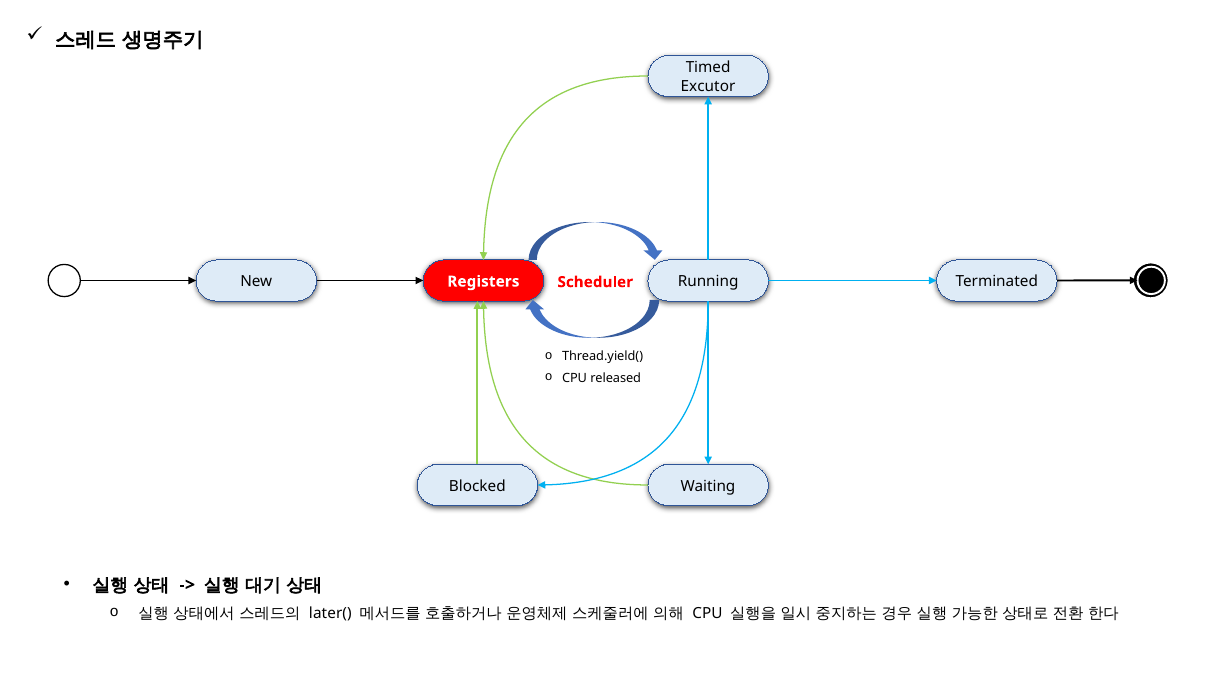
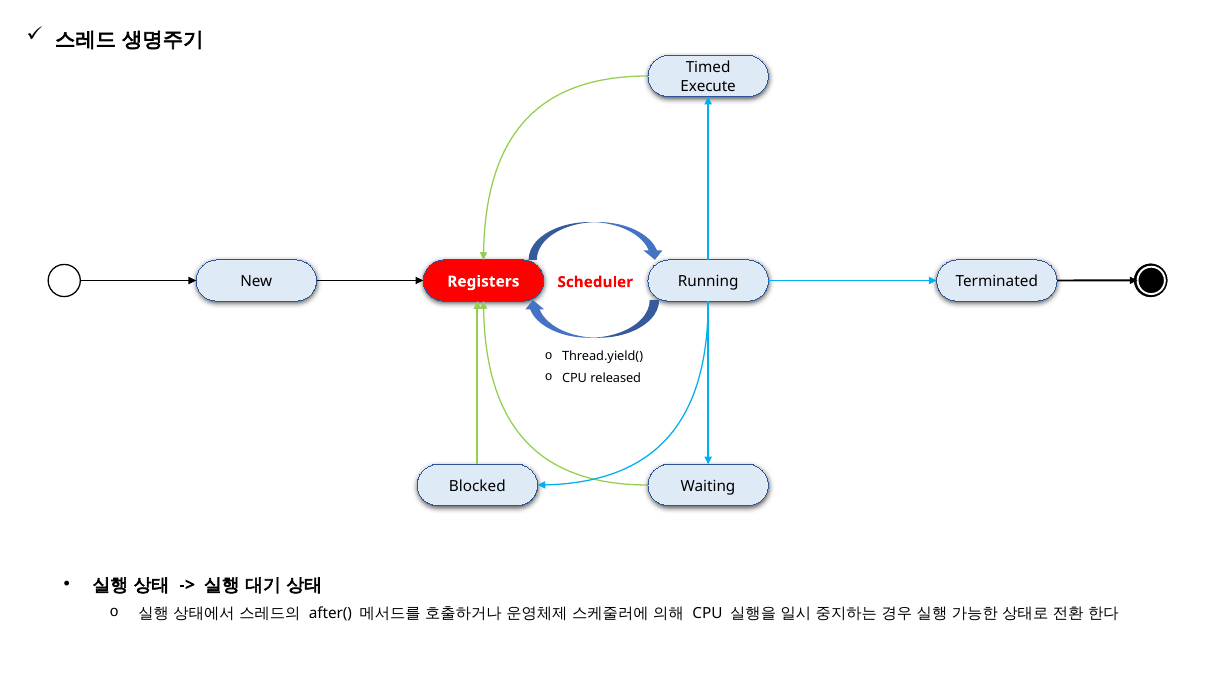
Excutor: Excutor -> Execute (708, 86)
later(: later( -> after( (330, 614)
